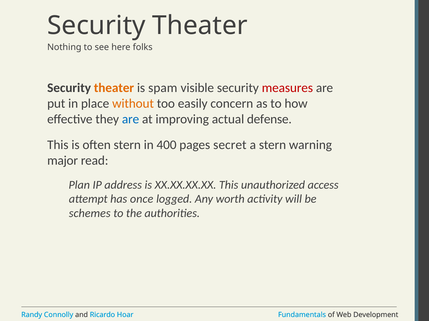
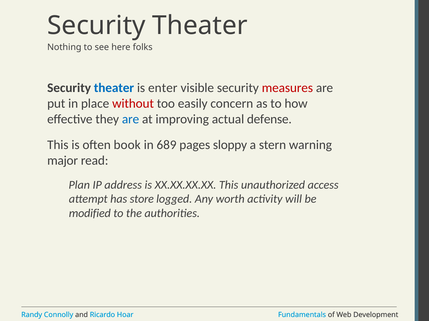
theater colour: orange -> blue (114, 88)
spam: spam -> enter (163, 88)
without colour: orange -> red (133, 104)
often stern: stern -> book (127, 145)
400: 400 -> 689 (167, 145)
secret: secret -> sloppy (230, 145)
once: once -> store (142, 200)
schemes: schemes -> modified (90, 214)
